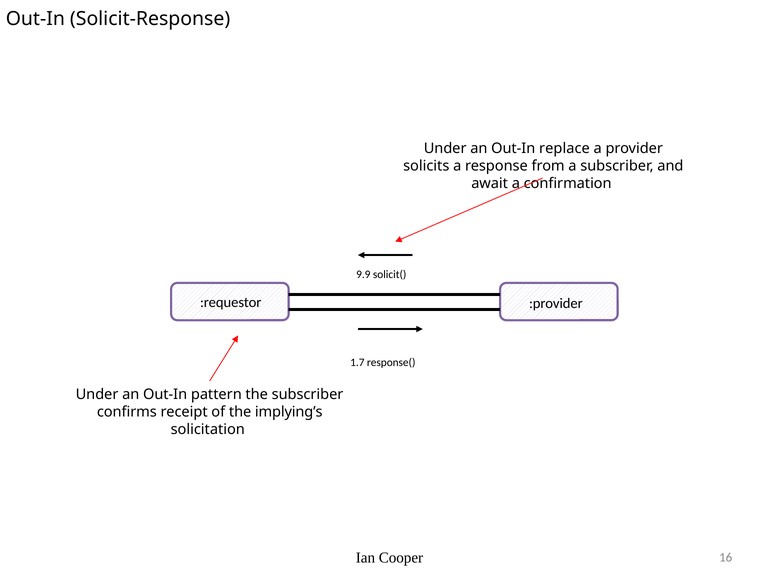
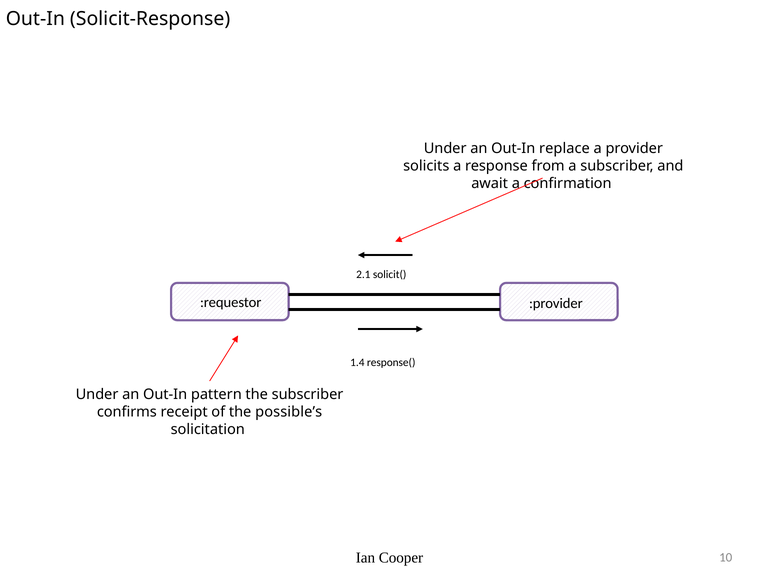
9.9: 9.9 -> 2.1 (363, 275)
1.7: 1.7 -> 1.4 (357, 363)
implying’s: implying’s -> possible’s (289, 412)
16: 16 -> 10 (726, 558)
